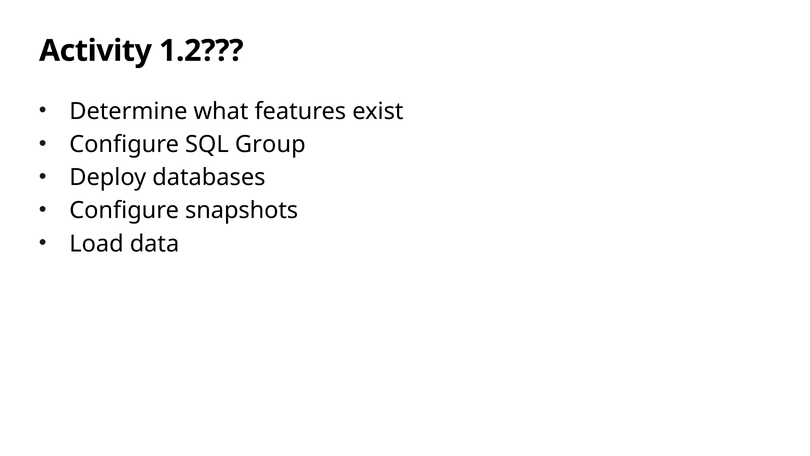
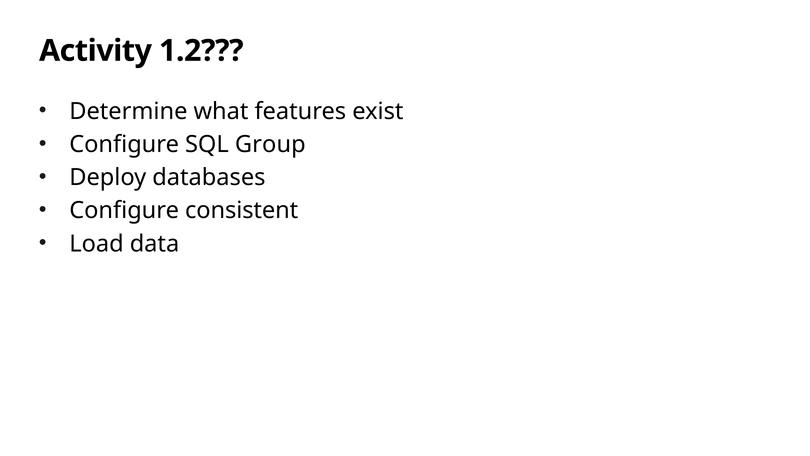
snapshots: snapshots -> consistent (242, 210)
